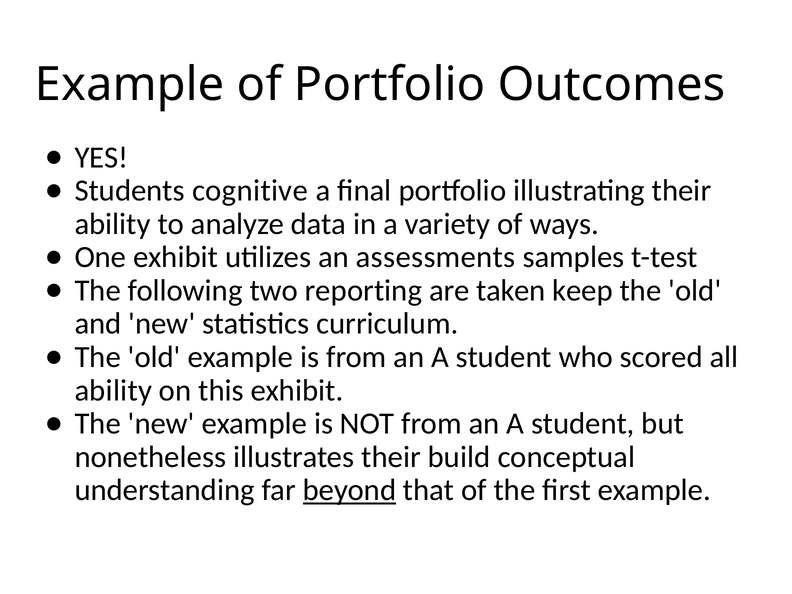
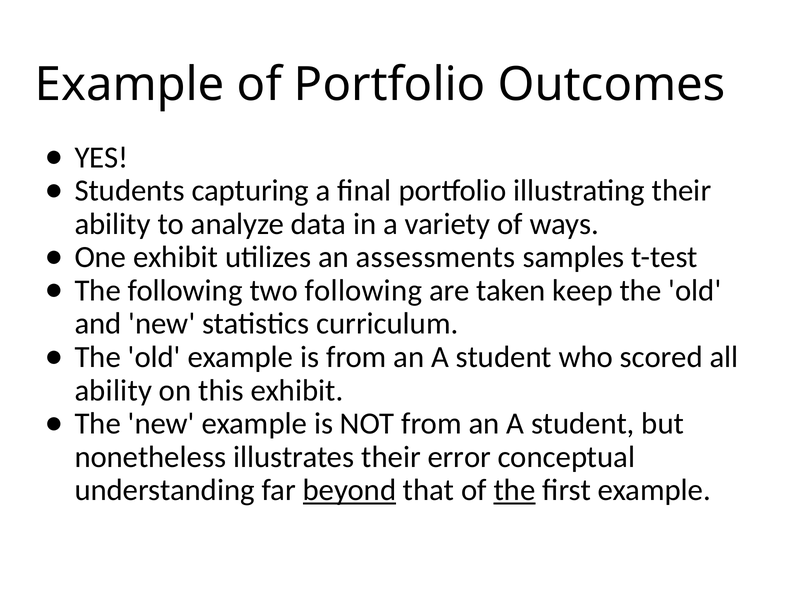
cognitive: cognitive -> capturing (250, 191)
two reporting: reporting -> following (363, 291)
build: build -> error (459, 457)
the underline: none -> present (515, 490)
